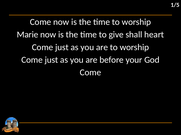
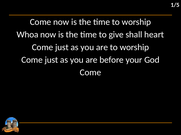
Marie: Marie -> Whoa (28, 35)
